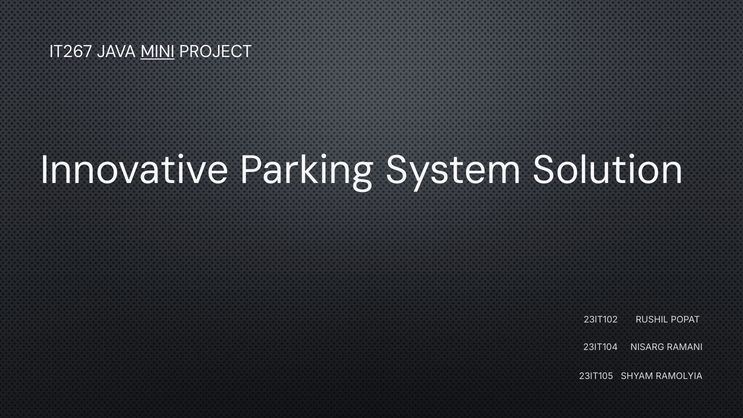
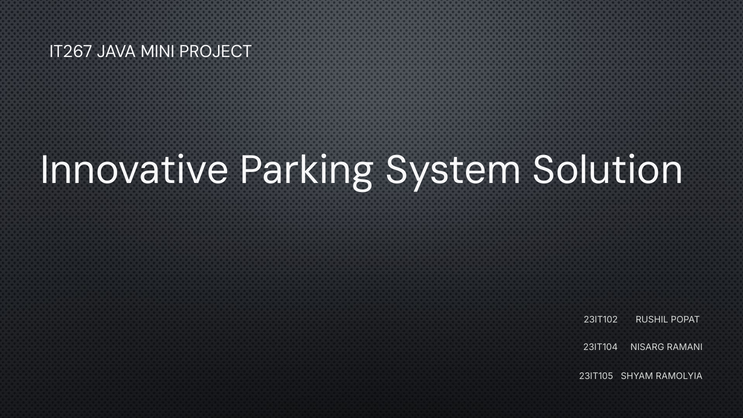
MINI underline: present -> none (158, 52)
